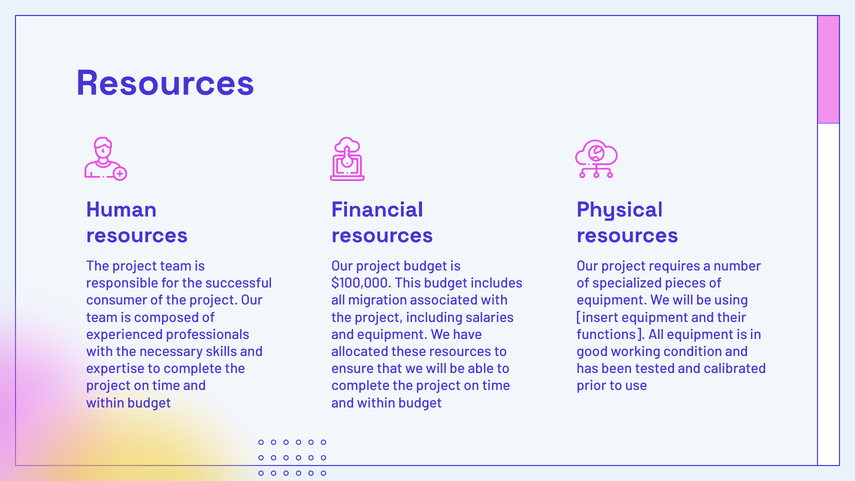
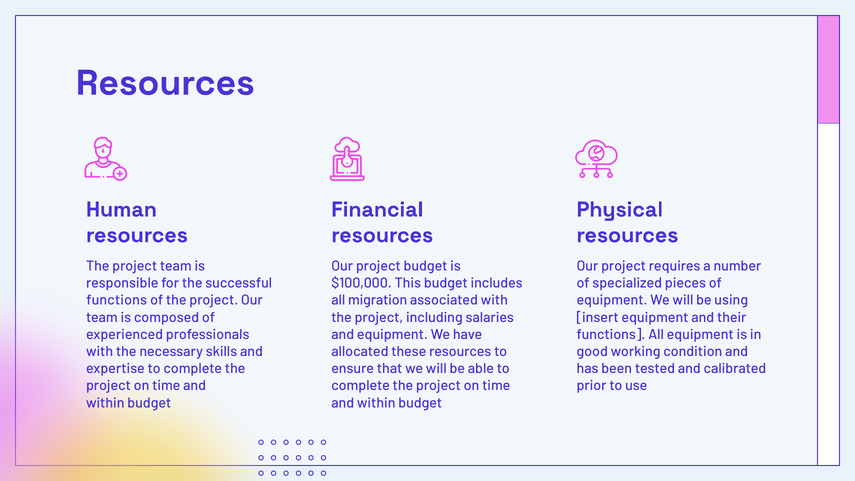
consumer: consumer -> functions (117, 300)
